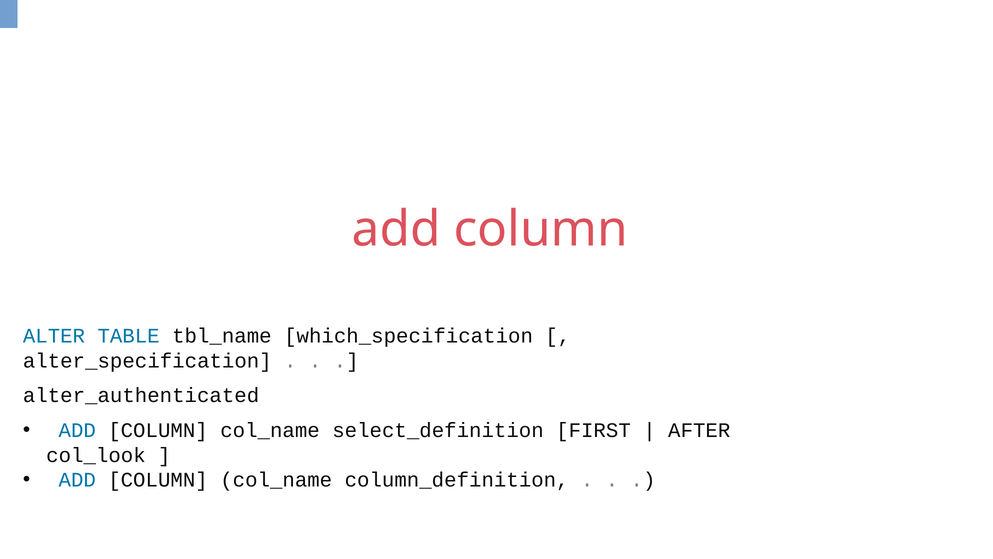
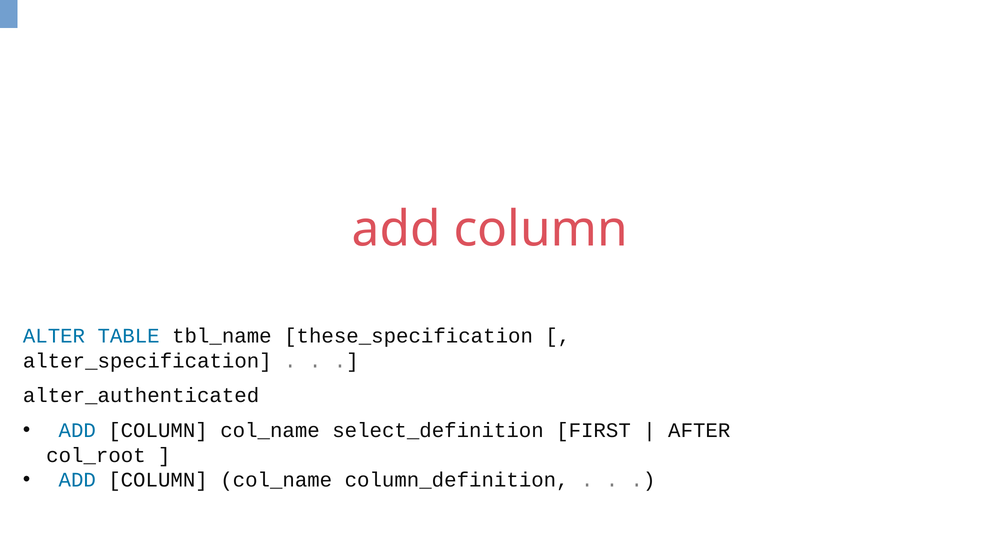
which_specification: which_specification -> these_specification (409, 336)
col_look: col_look -> col_root (96, 455)
